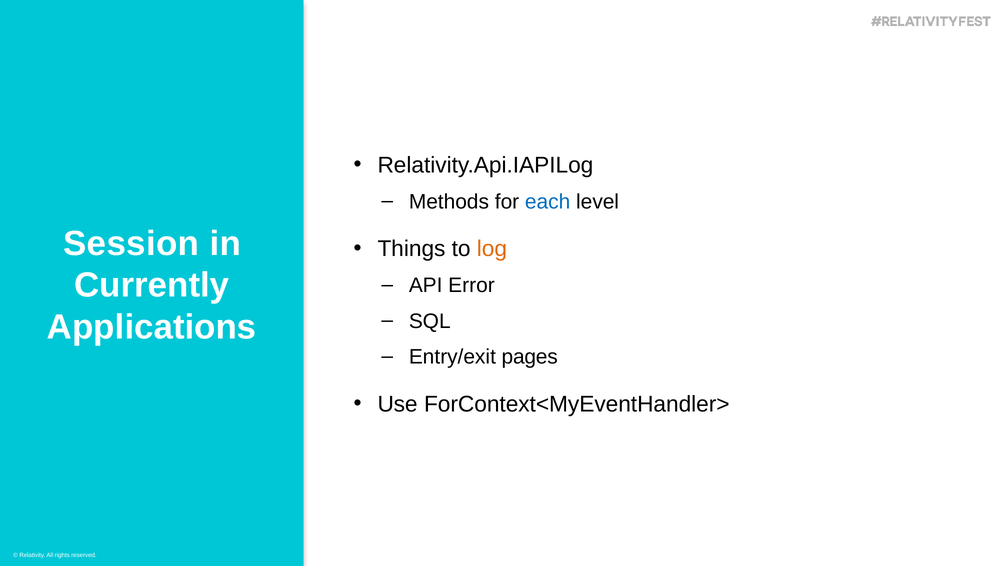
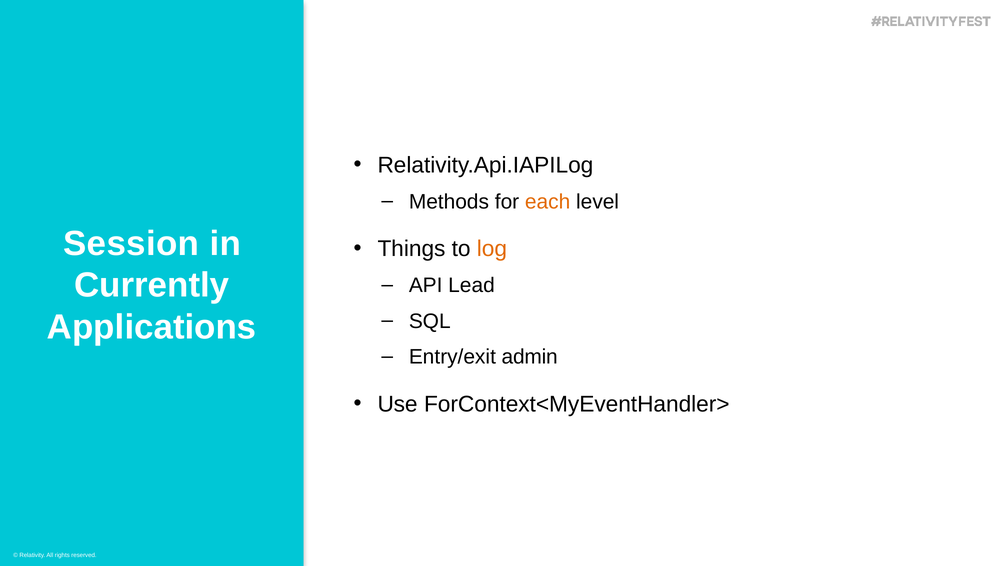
each colour: blue -> orange (548, 201)
Error: Error -> Lead (472, 285)
pages: pages -> admin (530, 356)
